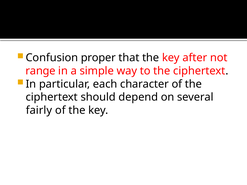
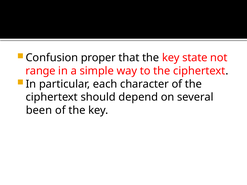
after: after -> state (195, 58)
fairly: fairly -> been (39, 110)
